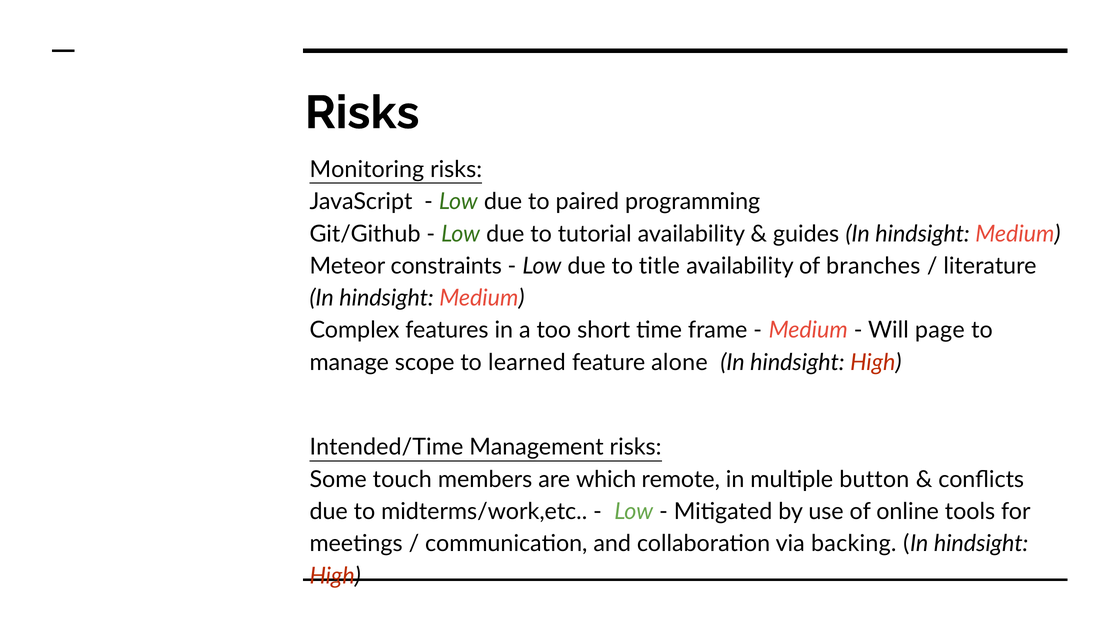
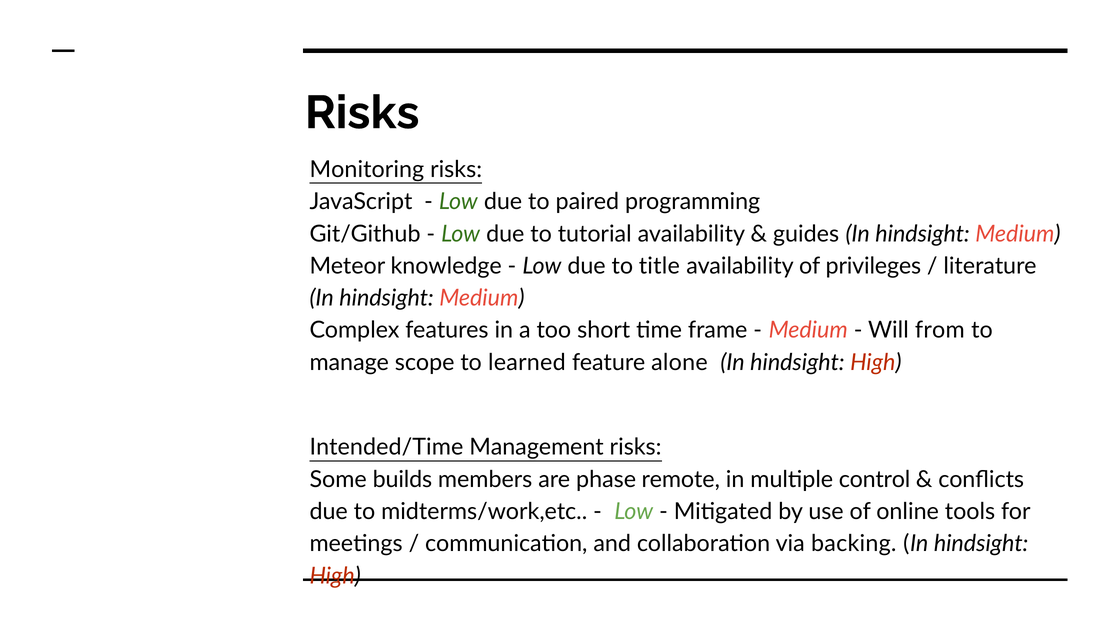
constraints: constraints -> knowledge (446, 266)
branches: branches -> privileges (873, 266)
page: page -> from (940, 330)
touch: touch -> builds (402, 480)
which: which -> phase (606, 480)
button: button -> control (875, 480)
